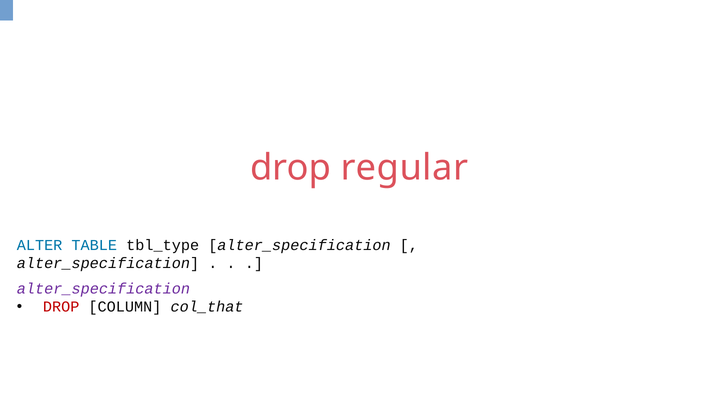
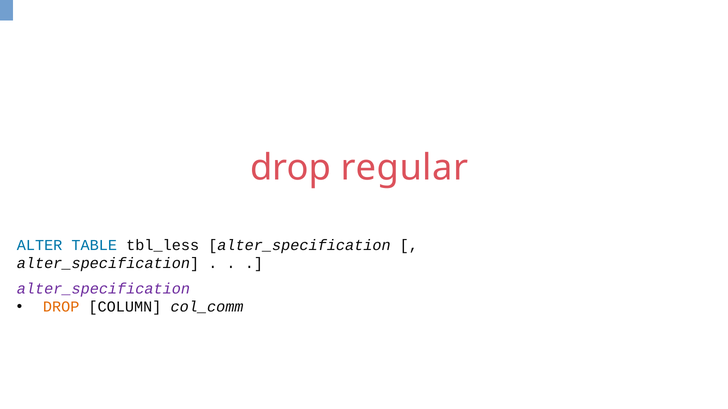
tbl_type: tbl_type -> tbl_less (163, 245)
DROP colour: red -> orange (61, 307)
col_that: col_that -> col_comm (207, 307)
